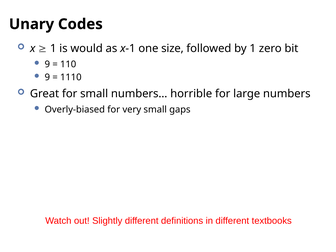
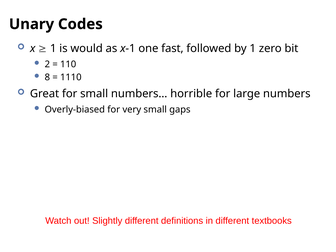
size: size -> fast (172, 48)
9: 9 -> 2 (47, 64)
9: 9 -> 8 (47, 77)
